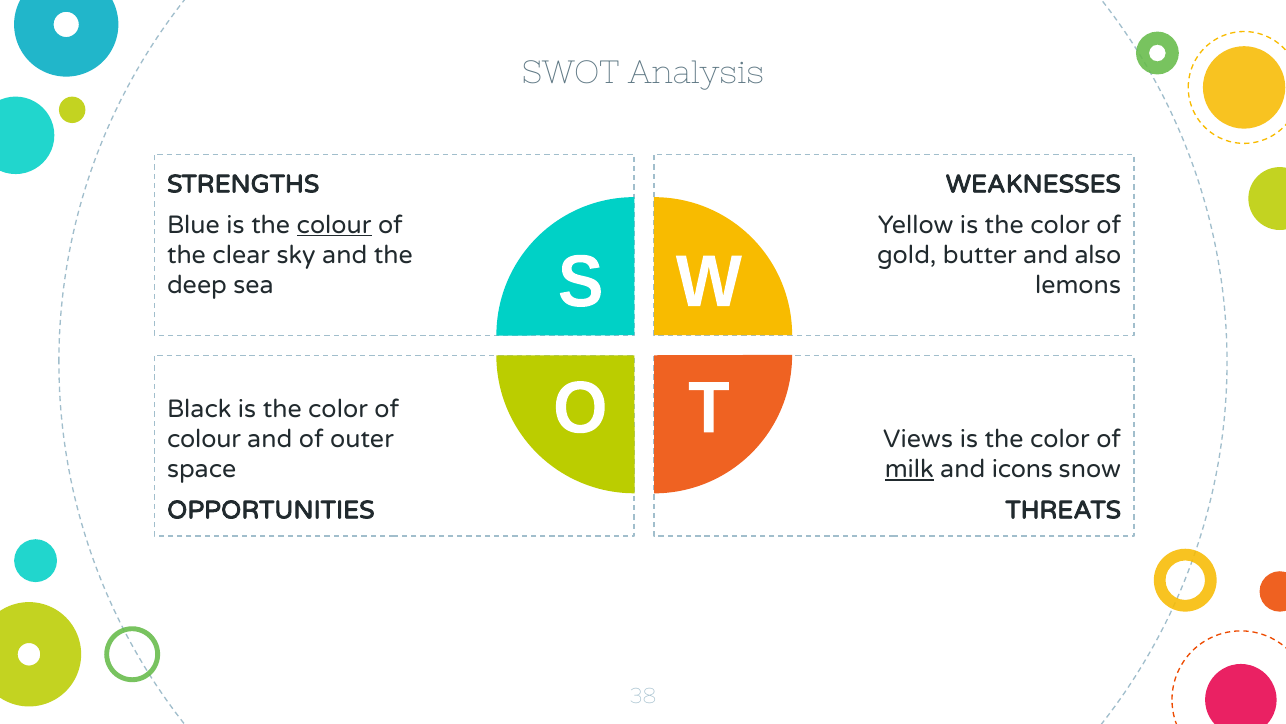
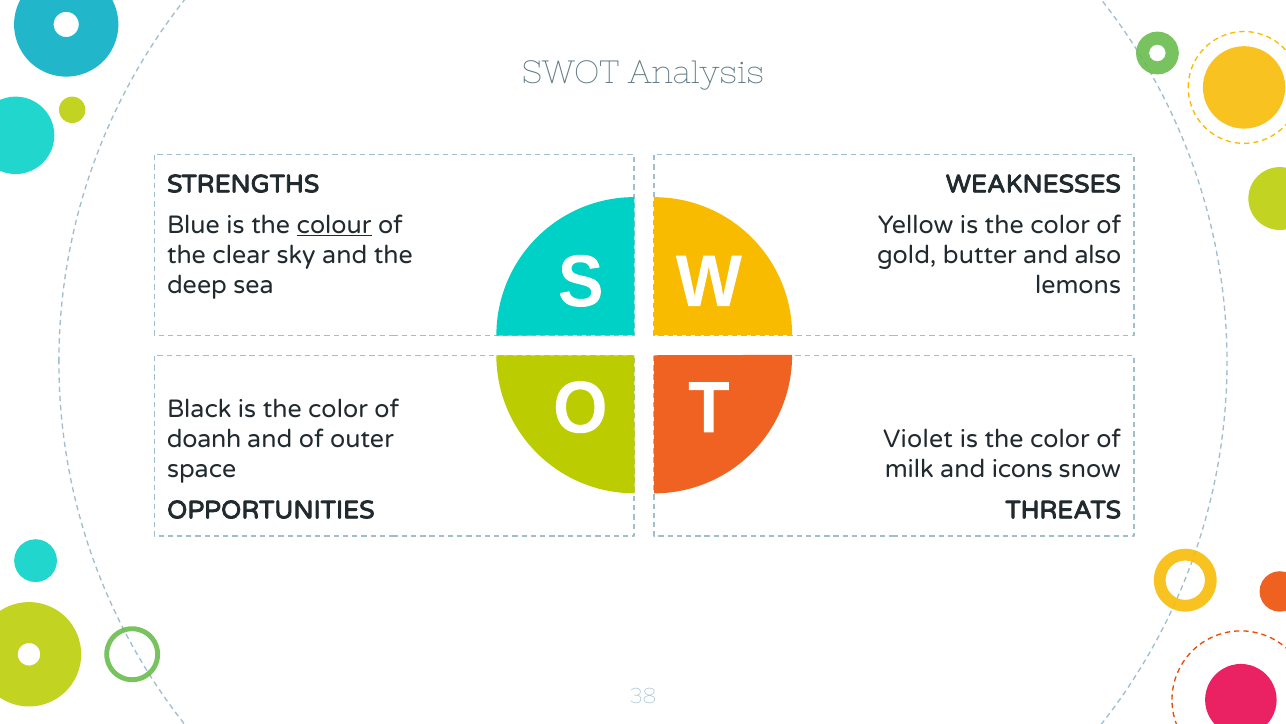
colour: colour -> doanh (204, 439)
Views: Views -> Violet (918, 439)
milk underline: present -> none (909, 469)
